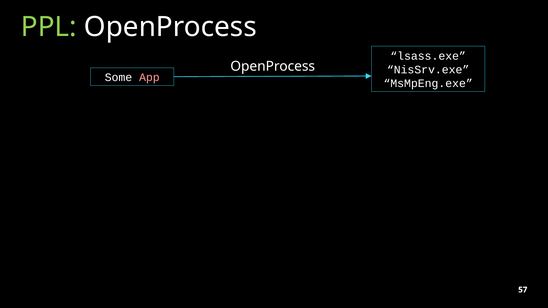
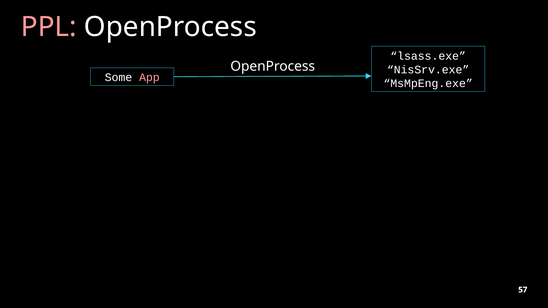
PPL colour: light green -> pink (49, 27)
